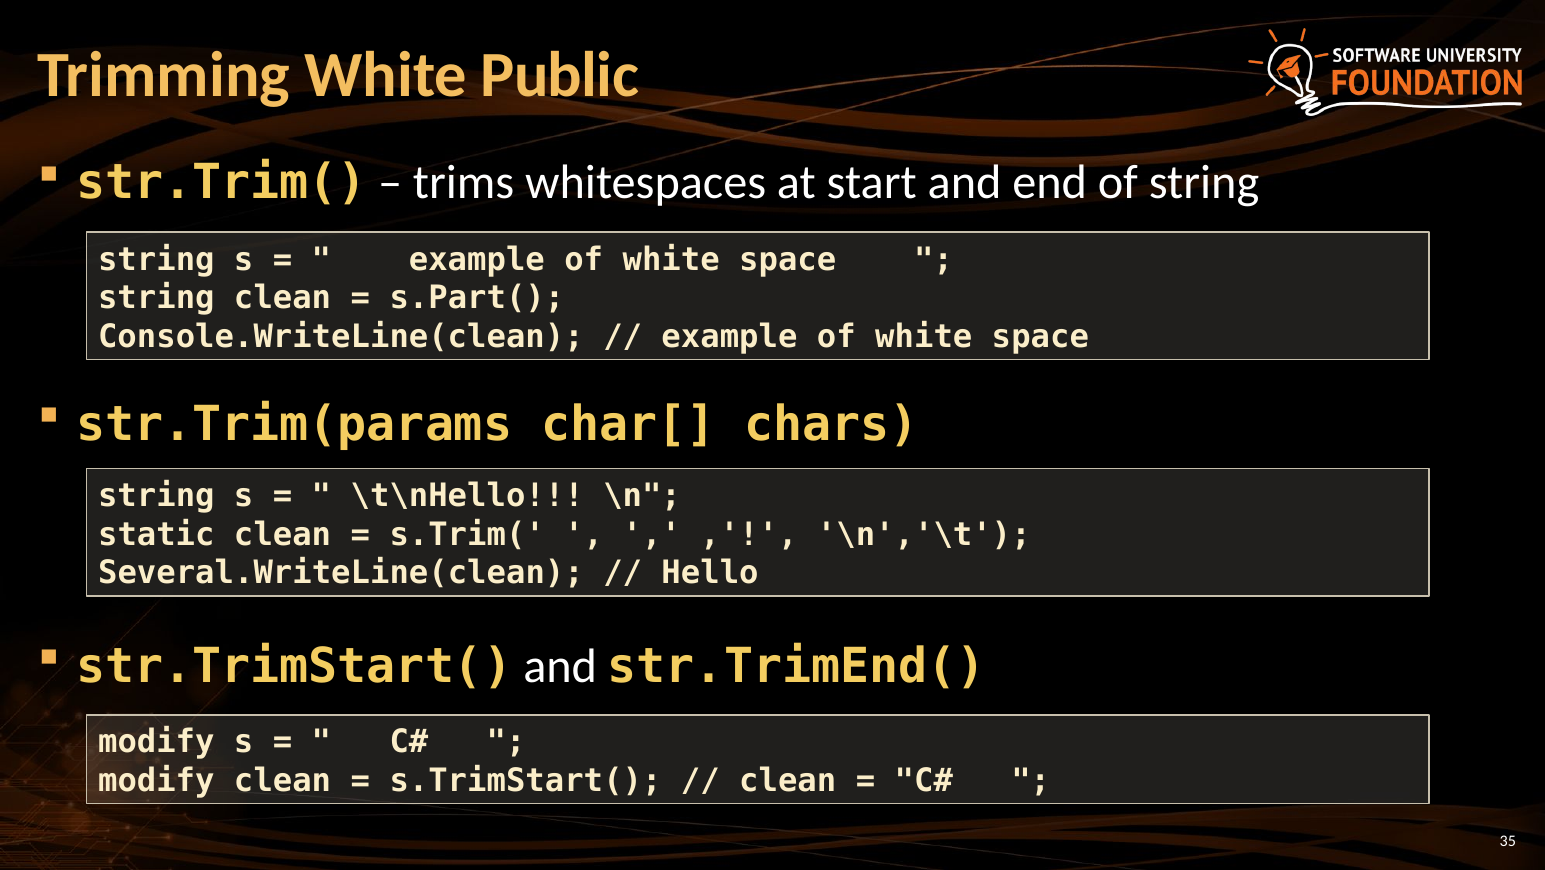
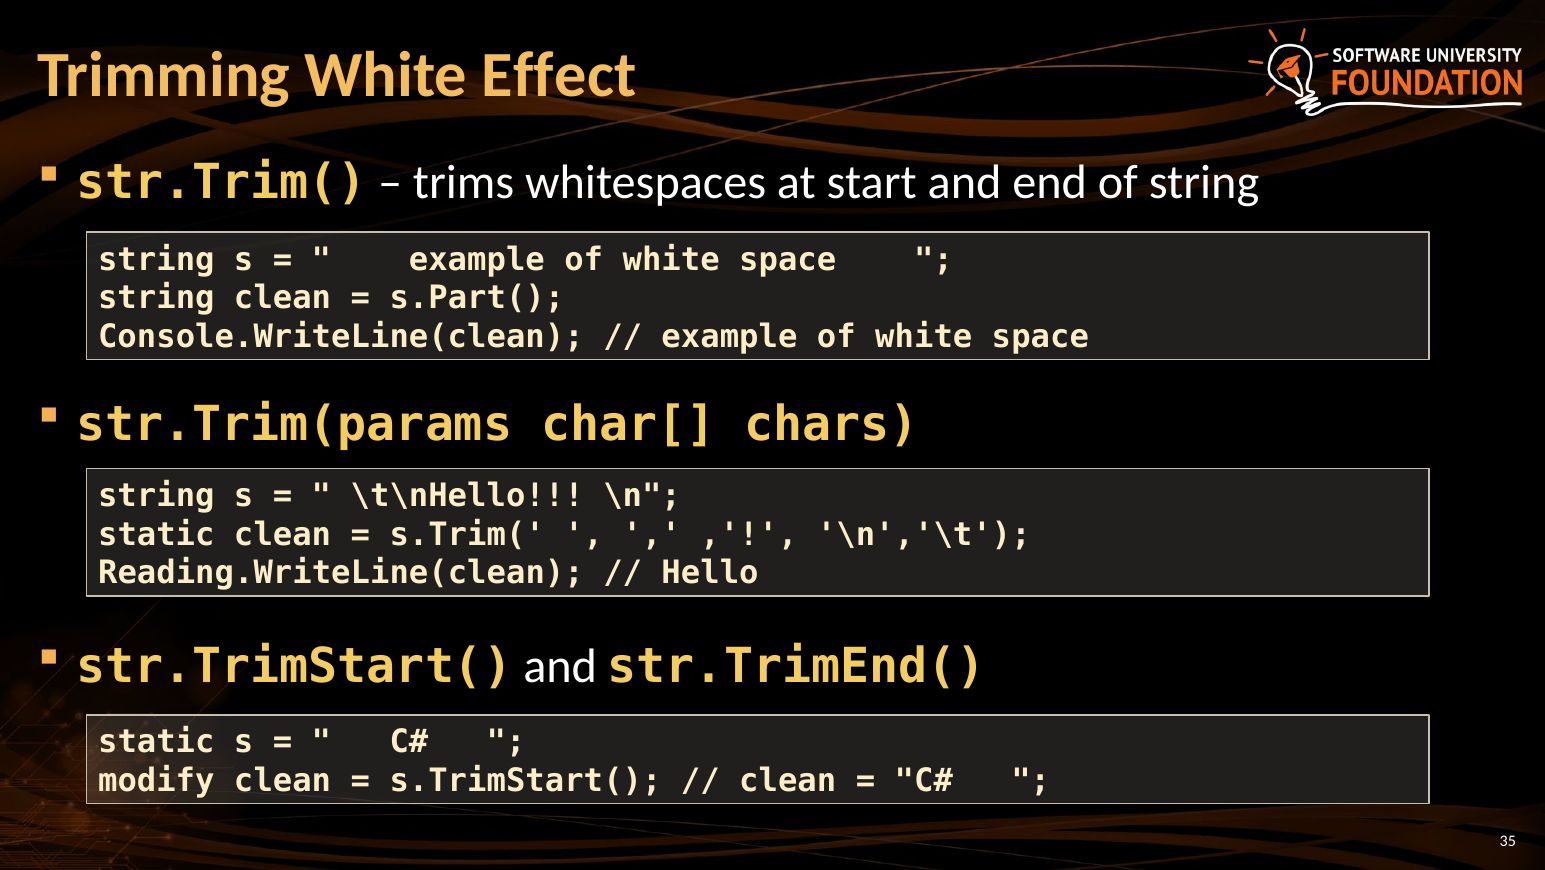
Public: Public -> Effect (559, 75)
Several.WriteLine(clean: Several.WriteLine(clean -> Reading.WriteLine(clean (341, 573)
modify: modify -> static (156, 742)
